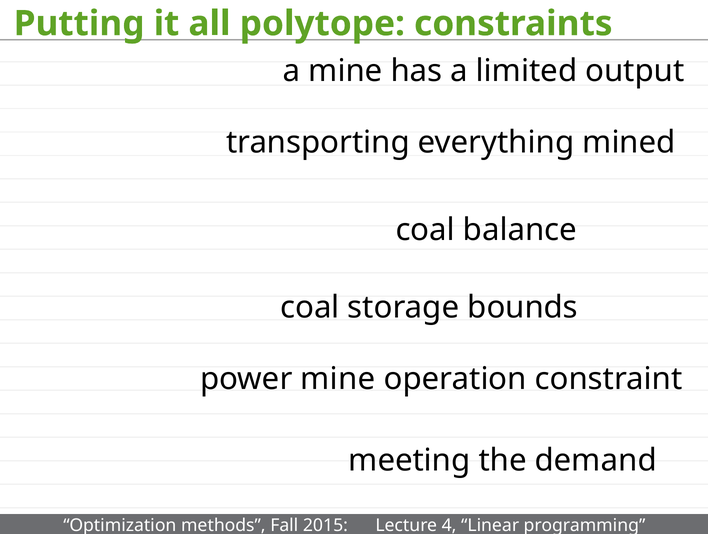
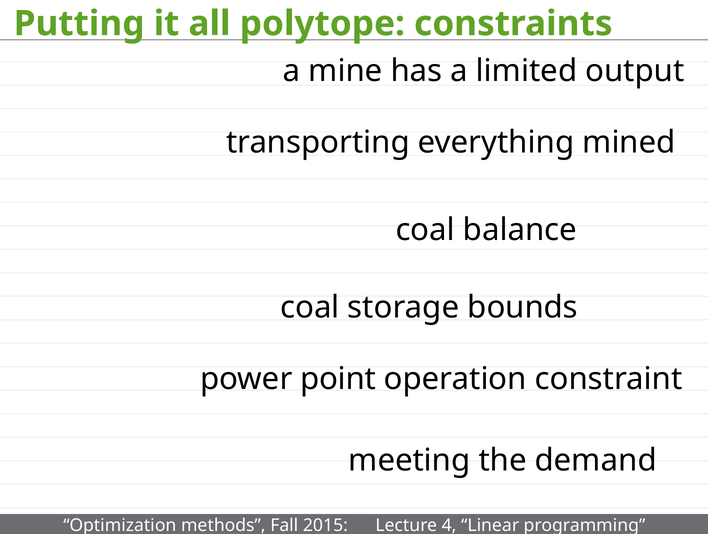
power mine: mine -> point (338, 379)
